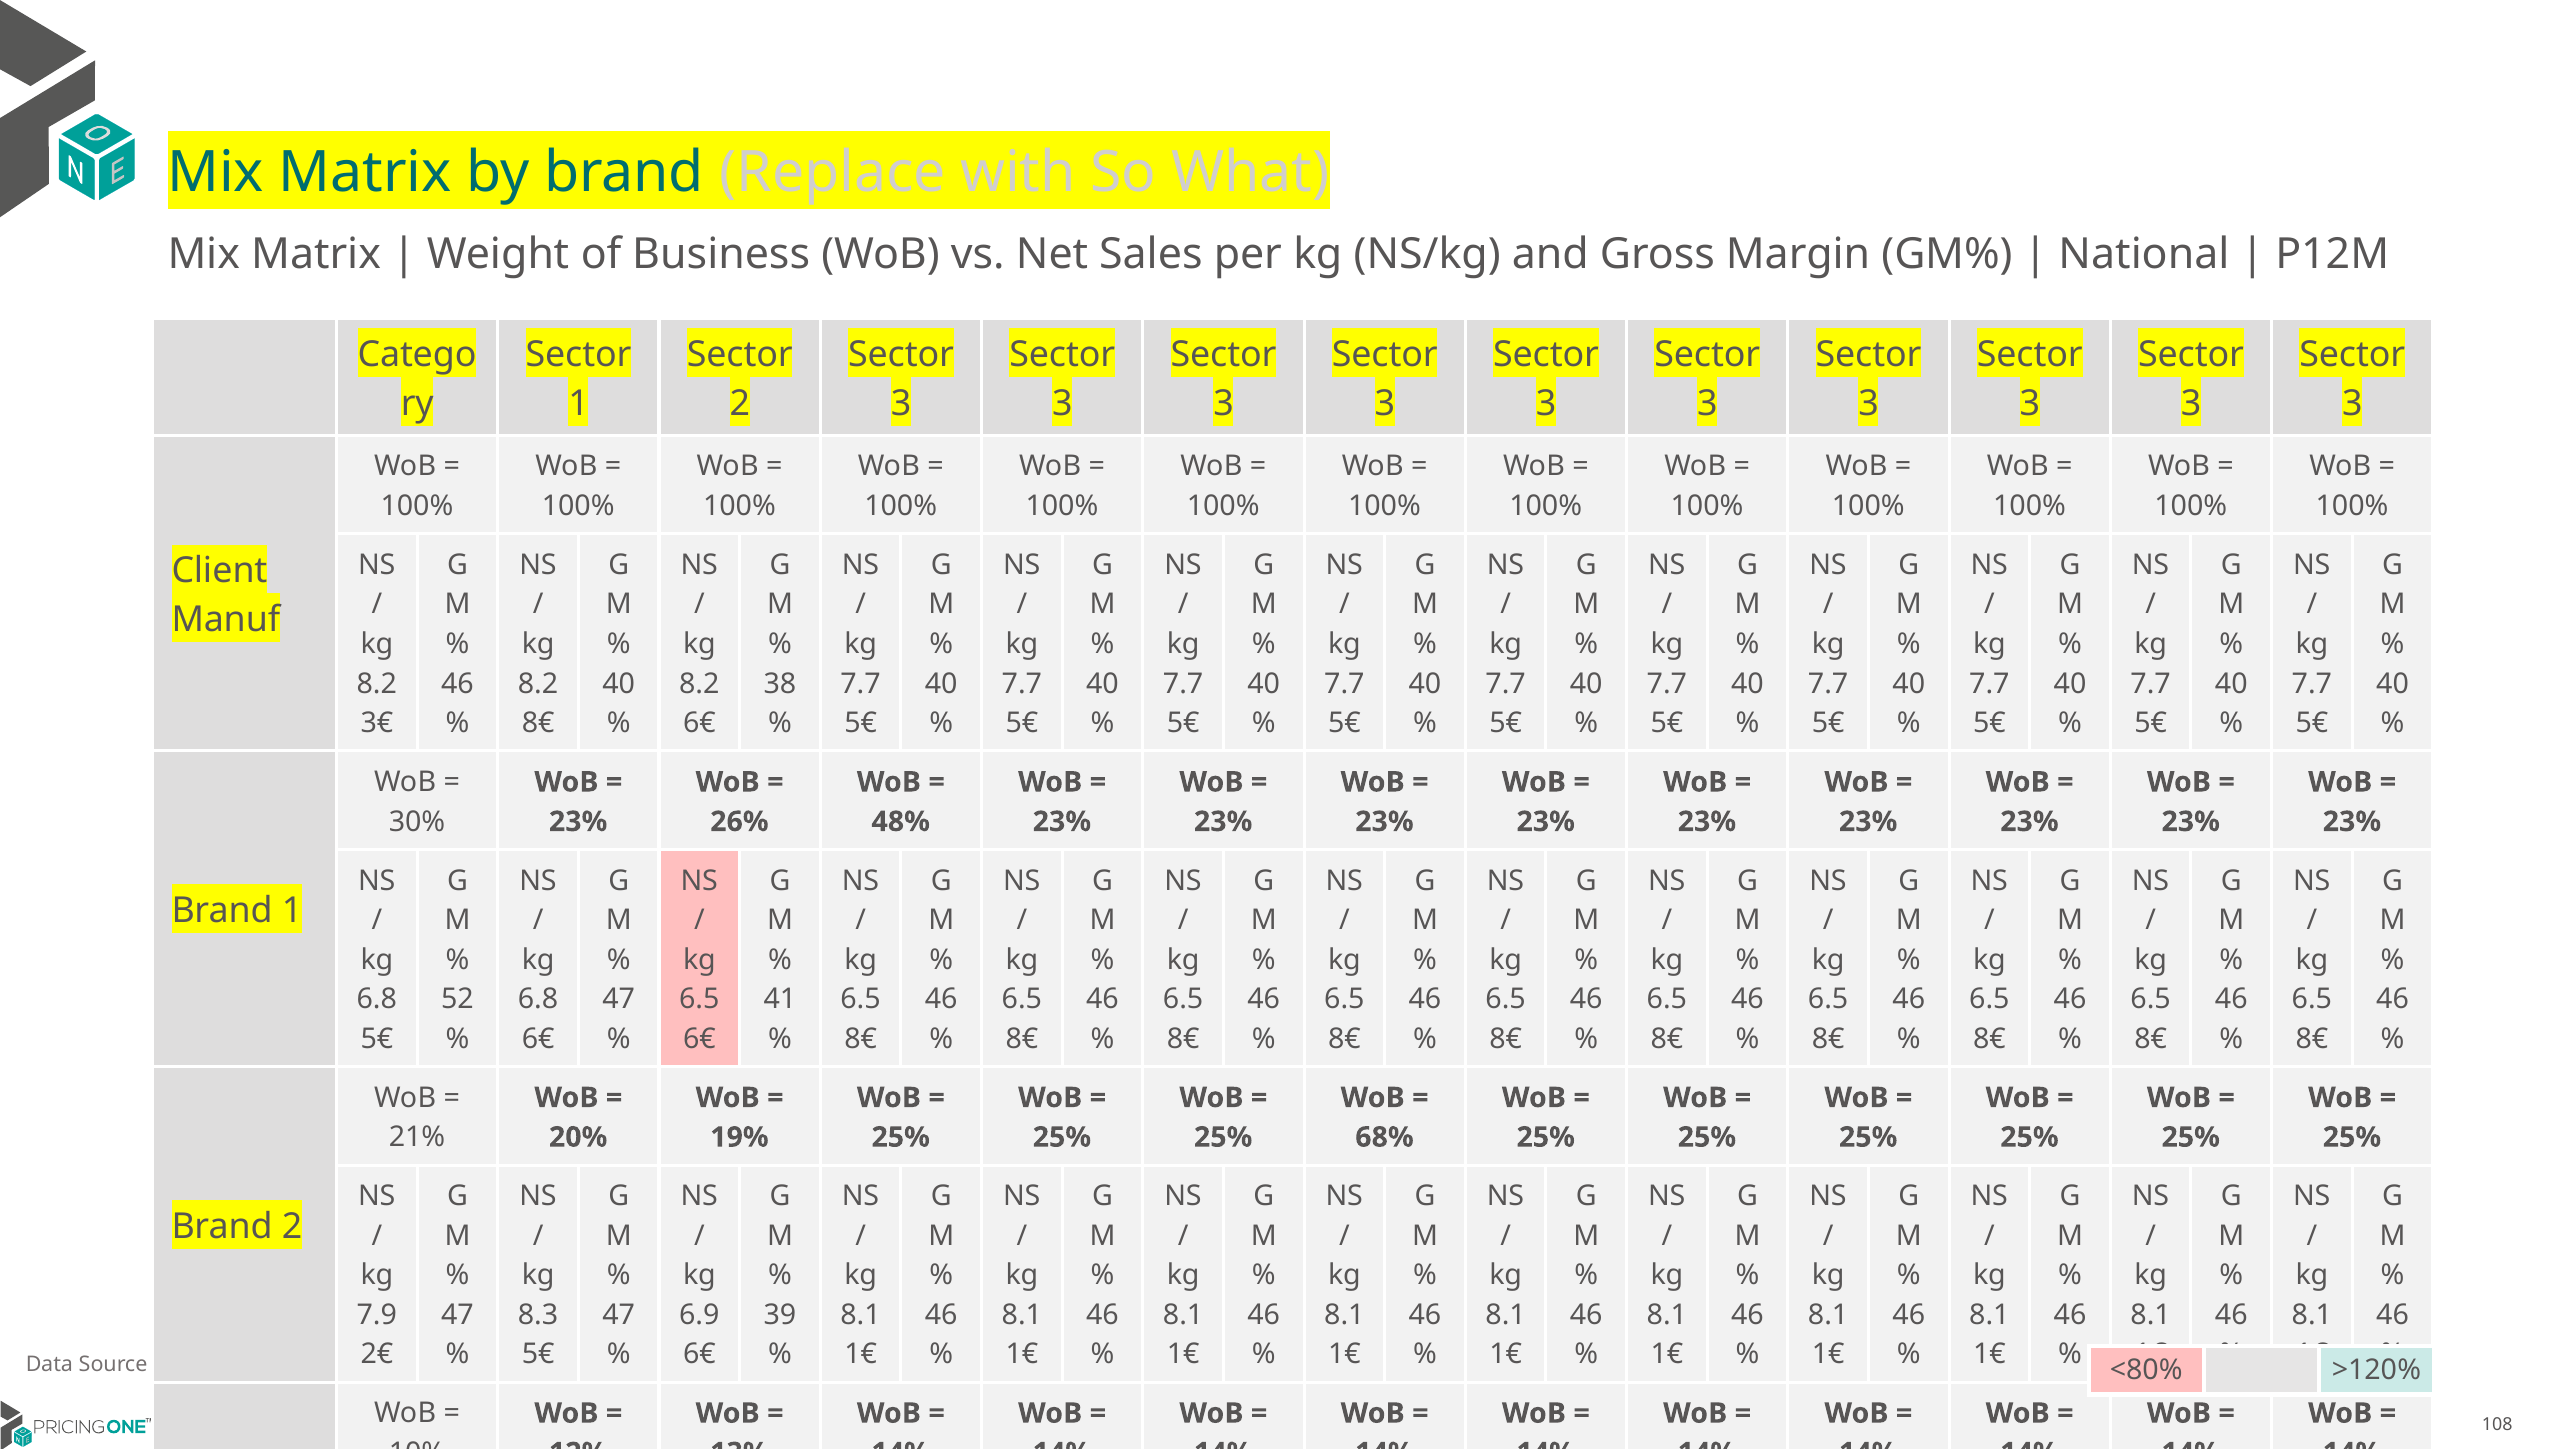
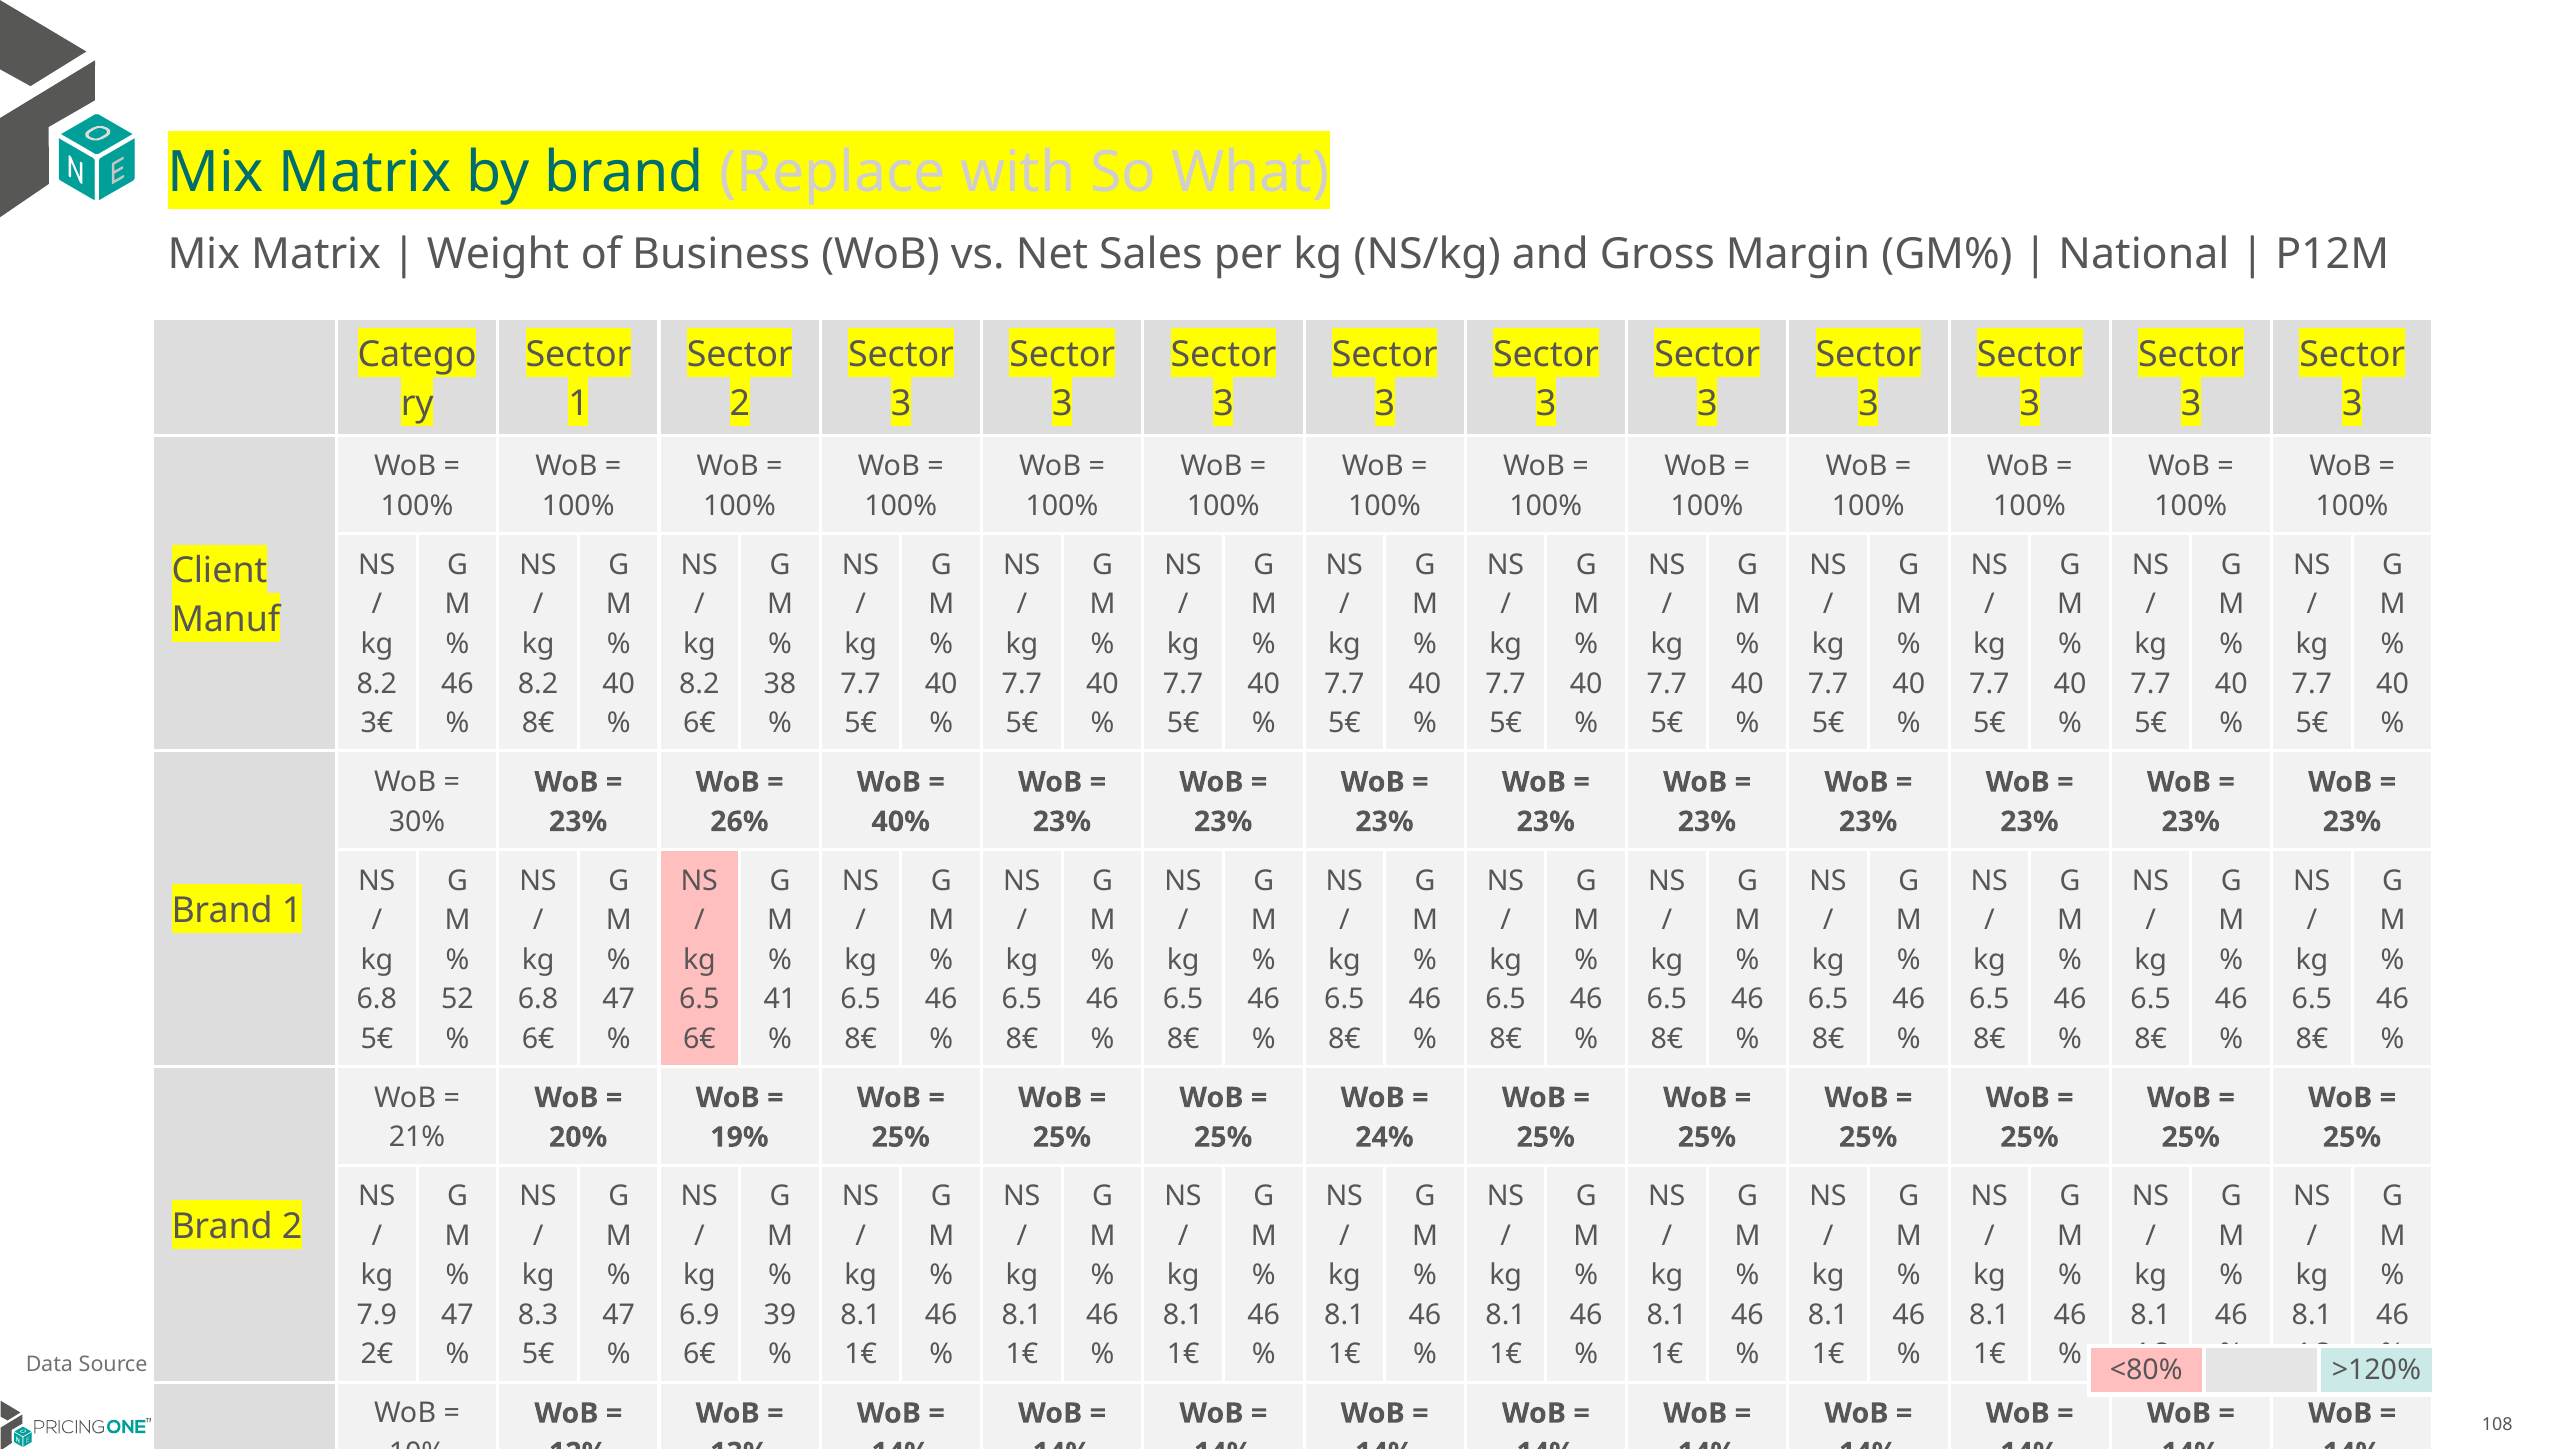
48%: 48% -> 40% (901, 822)
68%: 68% -> 24% (1384, 1137)
